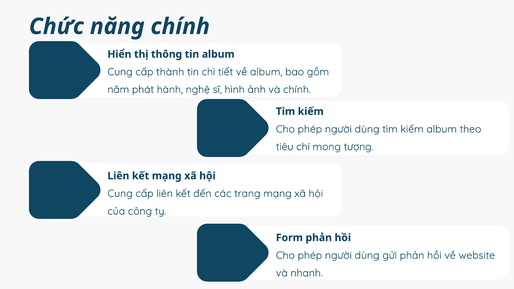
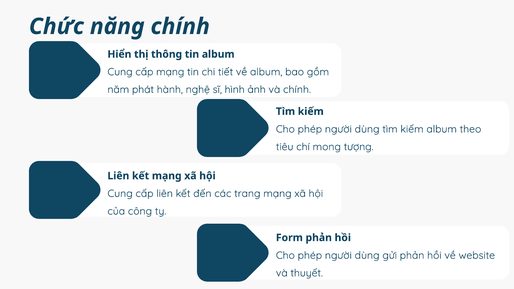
cấp thành: thành -> mạng (170, 72)
nhanh: nhanh -> thuyết (307, 273)
